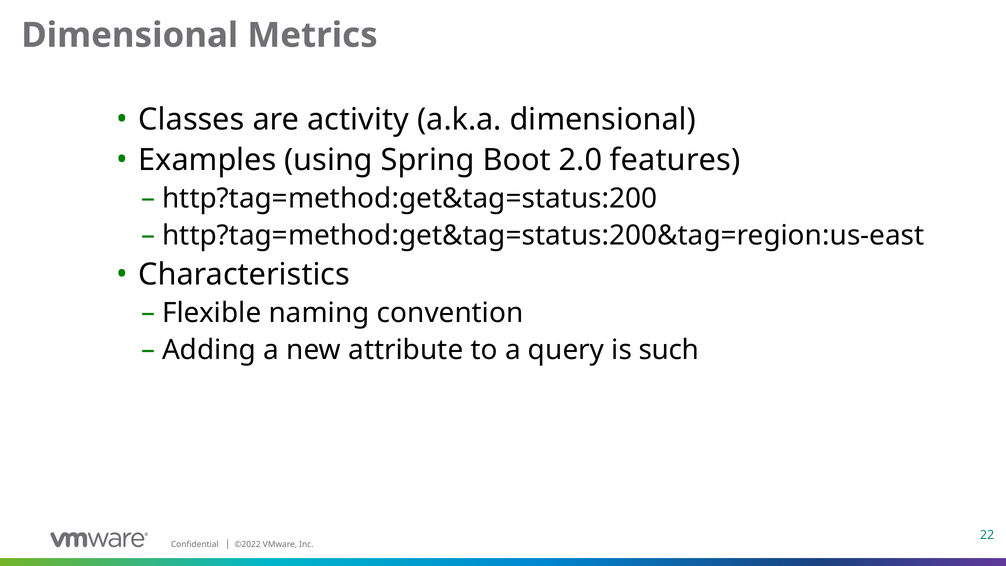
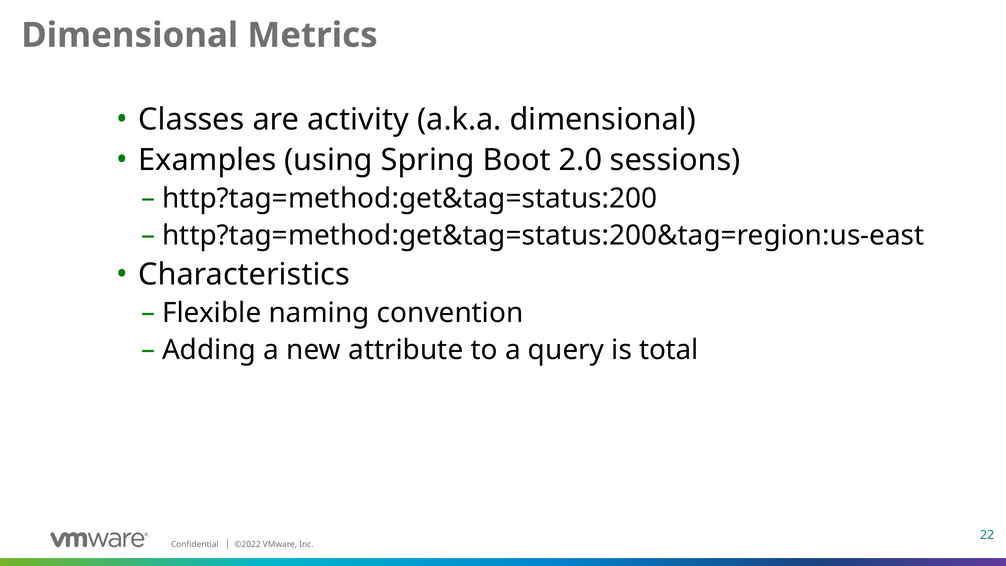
features: features -> sessions (675, 160)
such: such -> total (669, 350)
